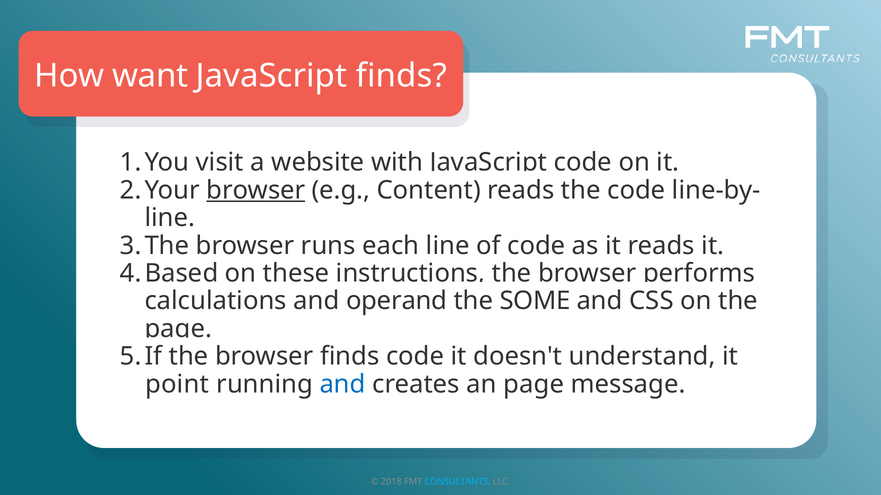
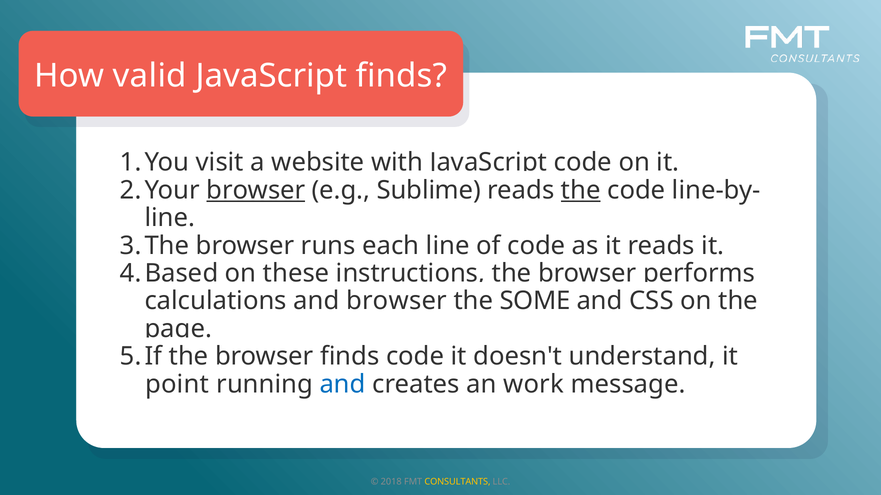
want: want -> valid (150, 76)
Content: Content -> Sublime (429, 190)
the underline: none -> present (581, 190)
and operand: operand -> browser (396, 301)
an page: page -> work (534, 385)
CONSULTANTS colour: light blue -> yellow (457, 482)
